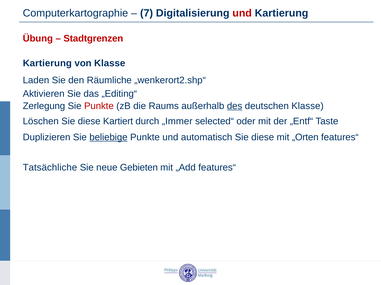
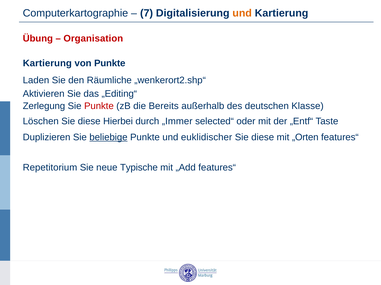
und colour: red -> orange (242, 13)
Stadtgrenzen: Stadtgrenzen -> Organisation (93, 39)
von Klasse: Klasse -> Punkte (110, 63)
Raums: Raums -> Bereits (164, 106)
des underline: present -> none (235, 106)
Kartiert: Kartiert -> Hierbei (118, 122)
automatisch: automatisch -> euklidischer (207, 138)
Tatsächliche: Tatsächliche -> Repetitorium (50, 168)
Gebieten: Gebieten -> Typische (139, 168)
